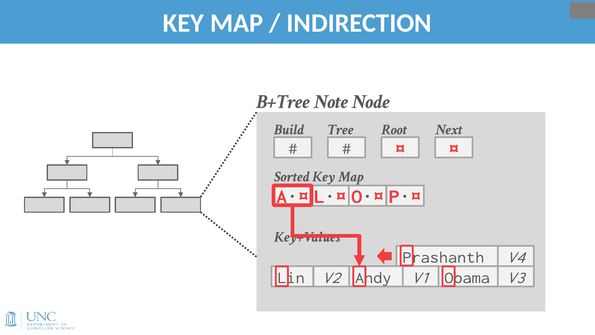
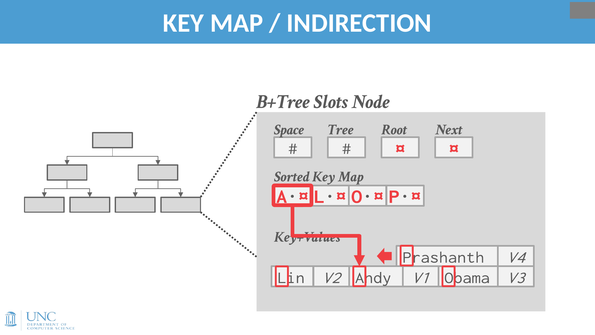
Note: Note -> Slots (331, 101)
Build: Build -> Space (289, 129)
